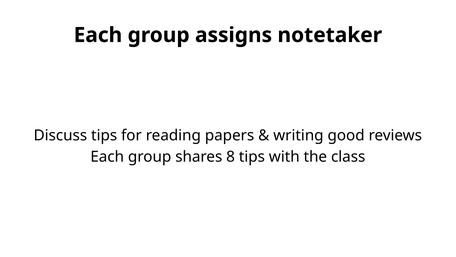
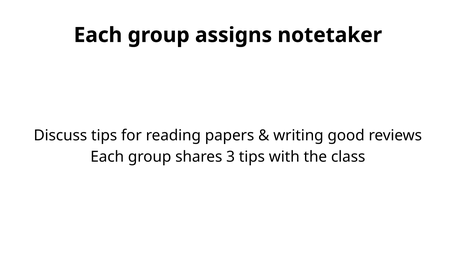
8: 8 -> 3 (231, 156)
